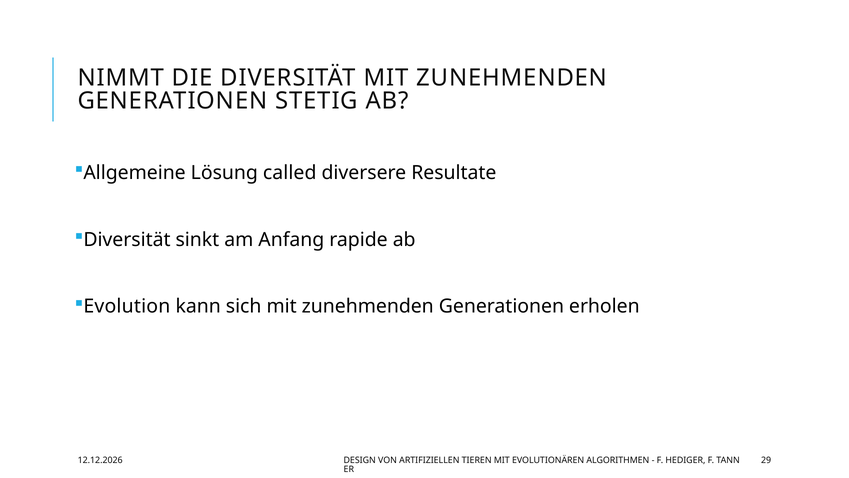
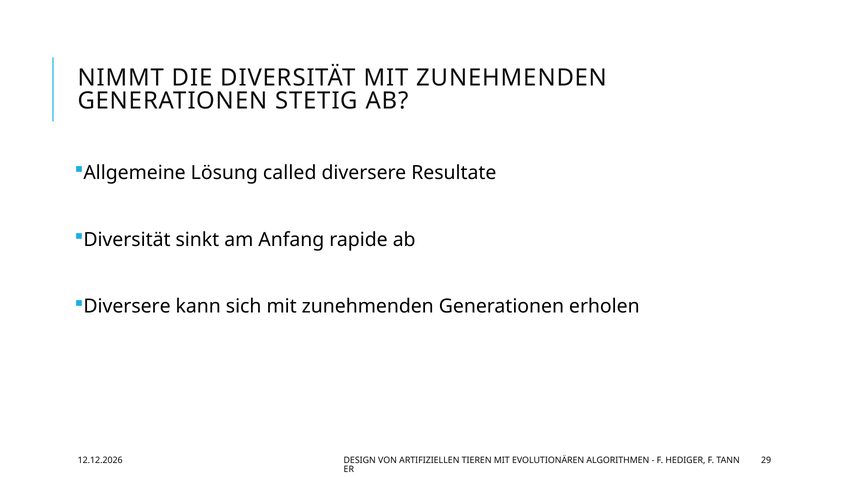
Evolution: Evolution -> Diversere (127, 306)
